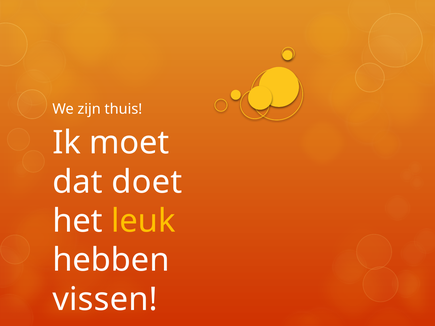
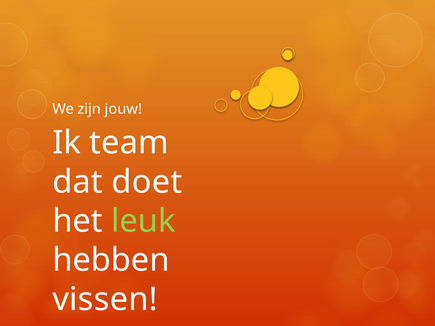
thuis: thuis -> jouw (123, 109)
moet: moet -> team (129, 143)
leuk colour: yellow -> light green (143, 221)
